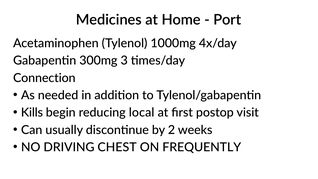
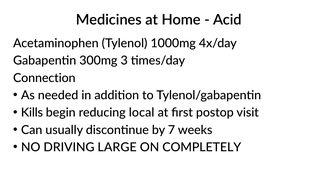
Port: Port -> Acid (227, 20)
2: 2 -> 7 (171, 130)
CHEST: CHEST -> LARGE (117, 147)
FREQUENTLY: FREQUENTLY -> COMPLETELY (202, 147)
